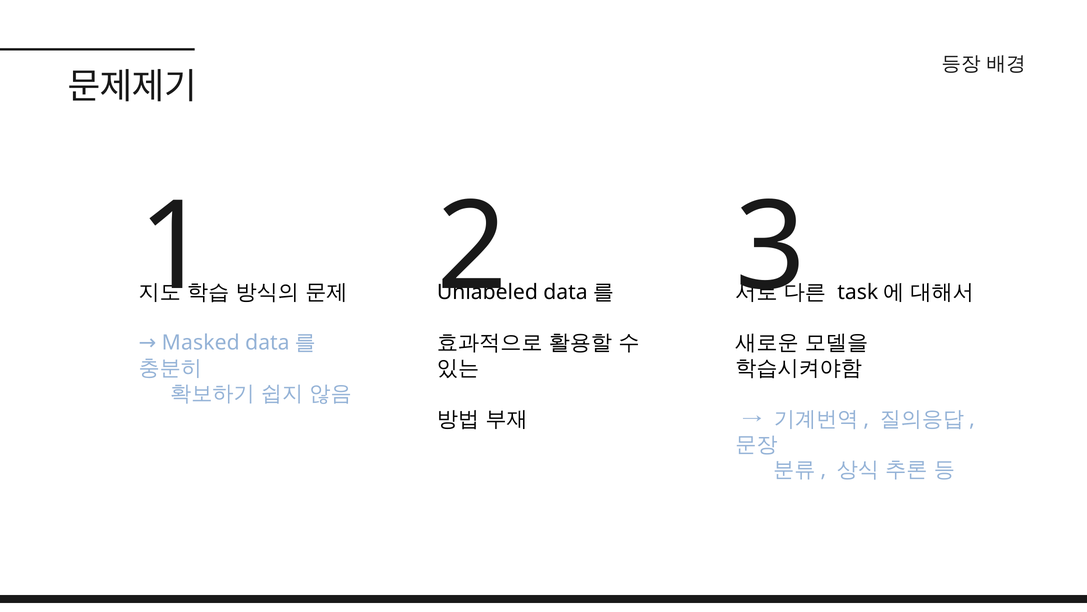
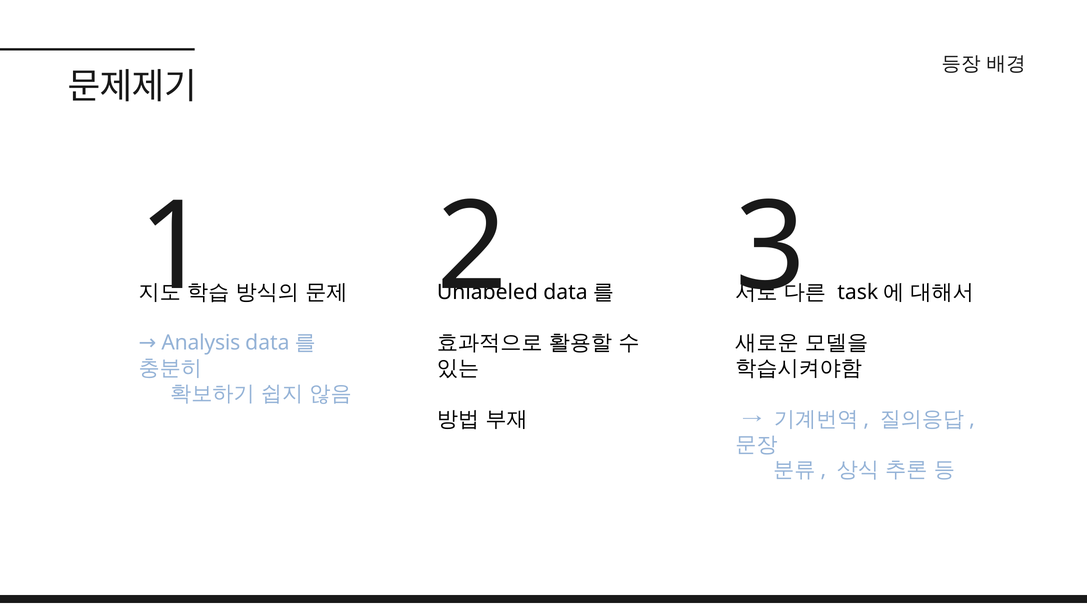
Masked: Masked -> Analysis (201, 343)
